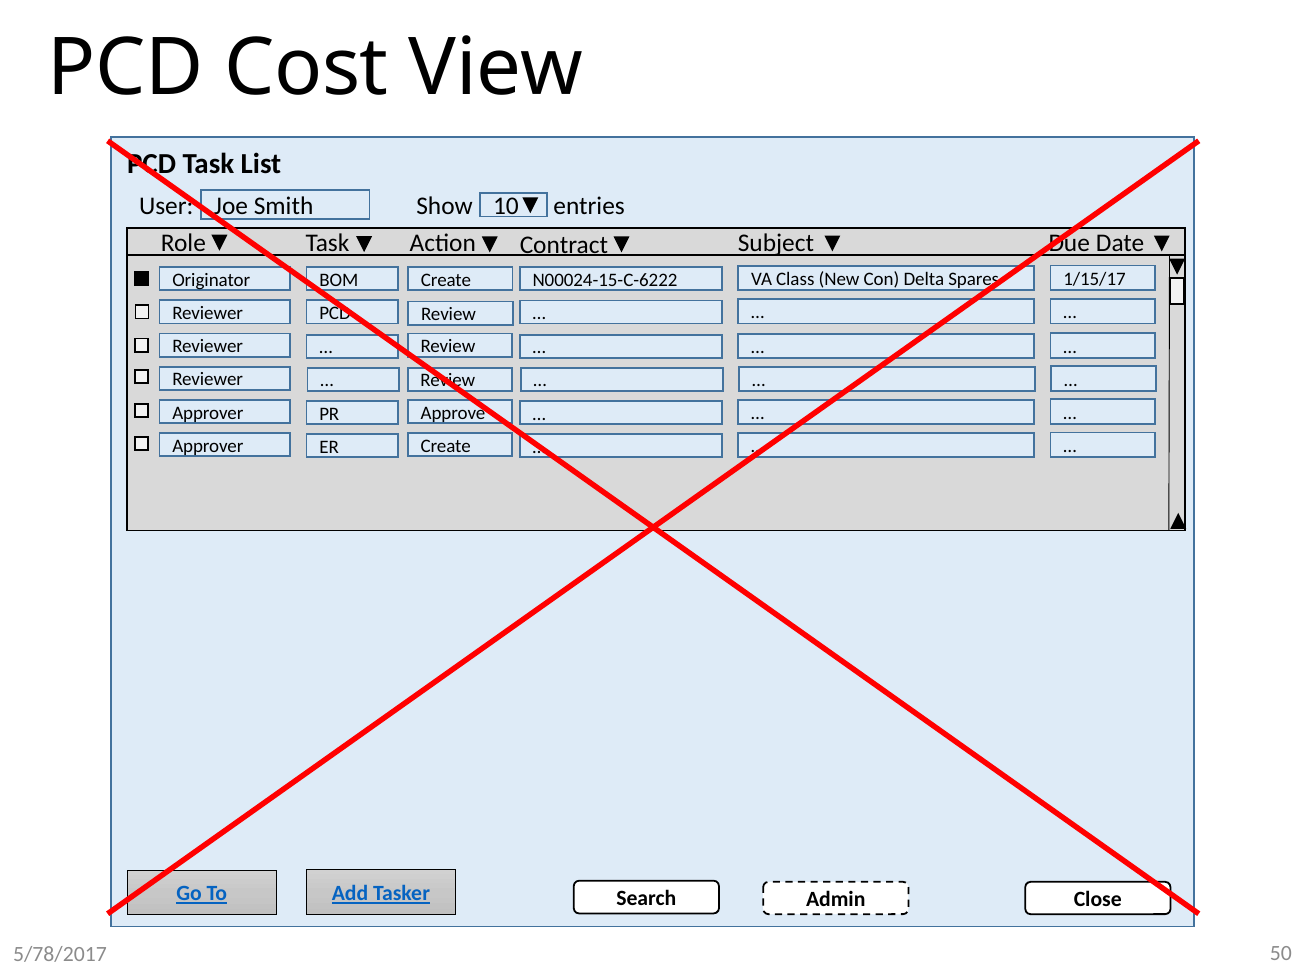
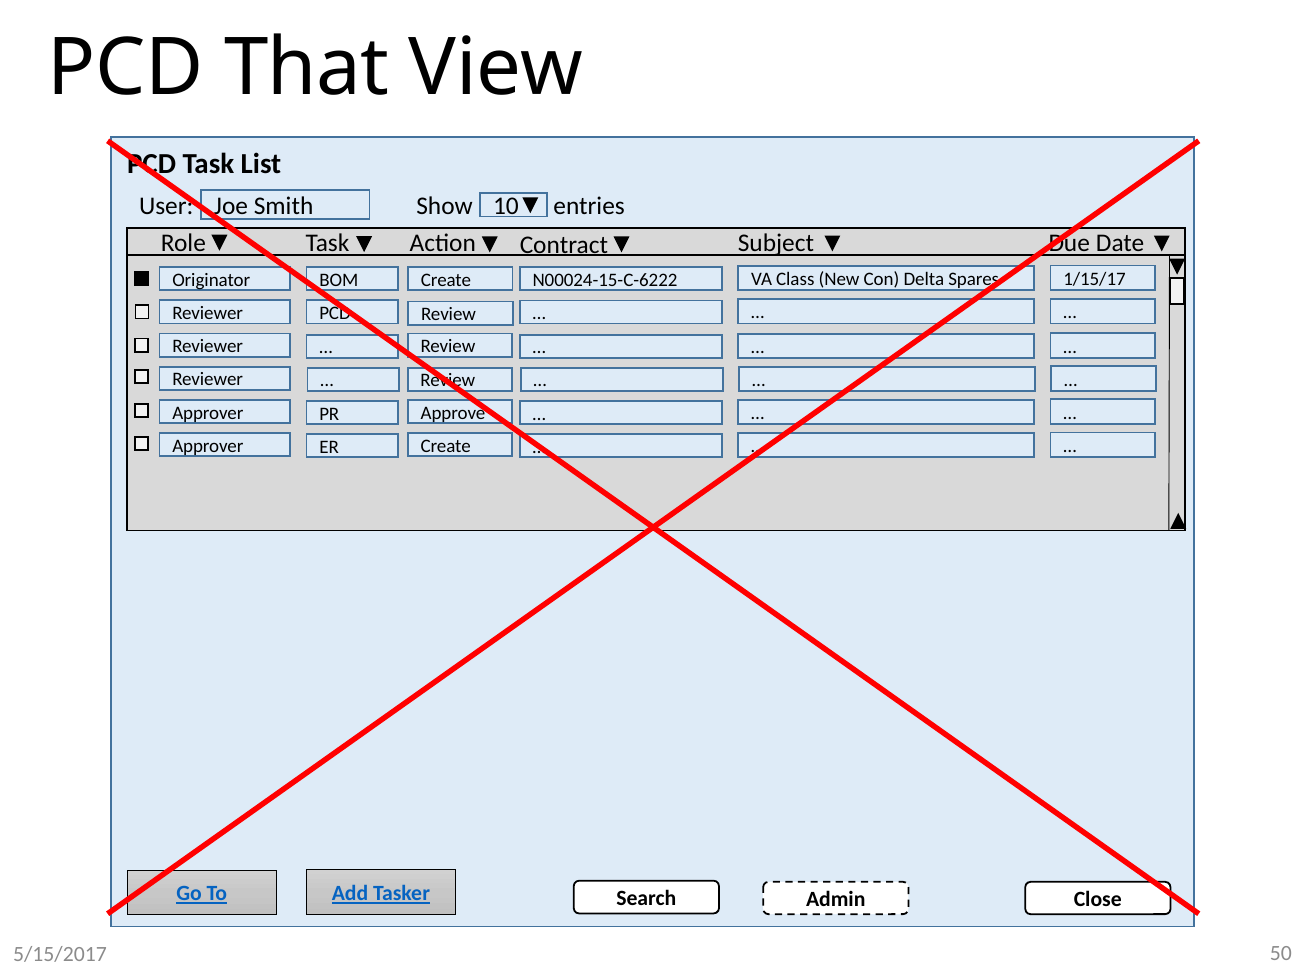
Cost: Cost -> That (307, 68)
5/78/2017: 5/78/2017 -> 5/15/2017 (60, 954)
